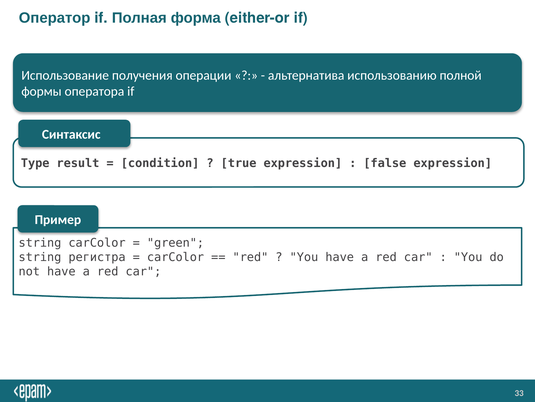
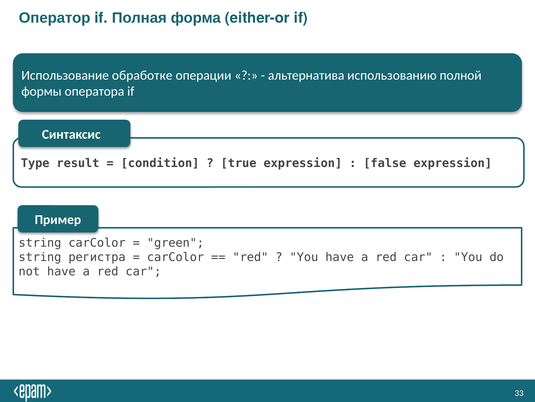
получения: получения -> обработке (142, 75)
